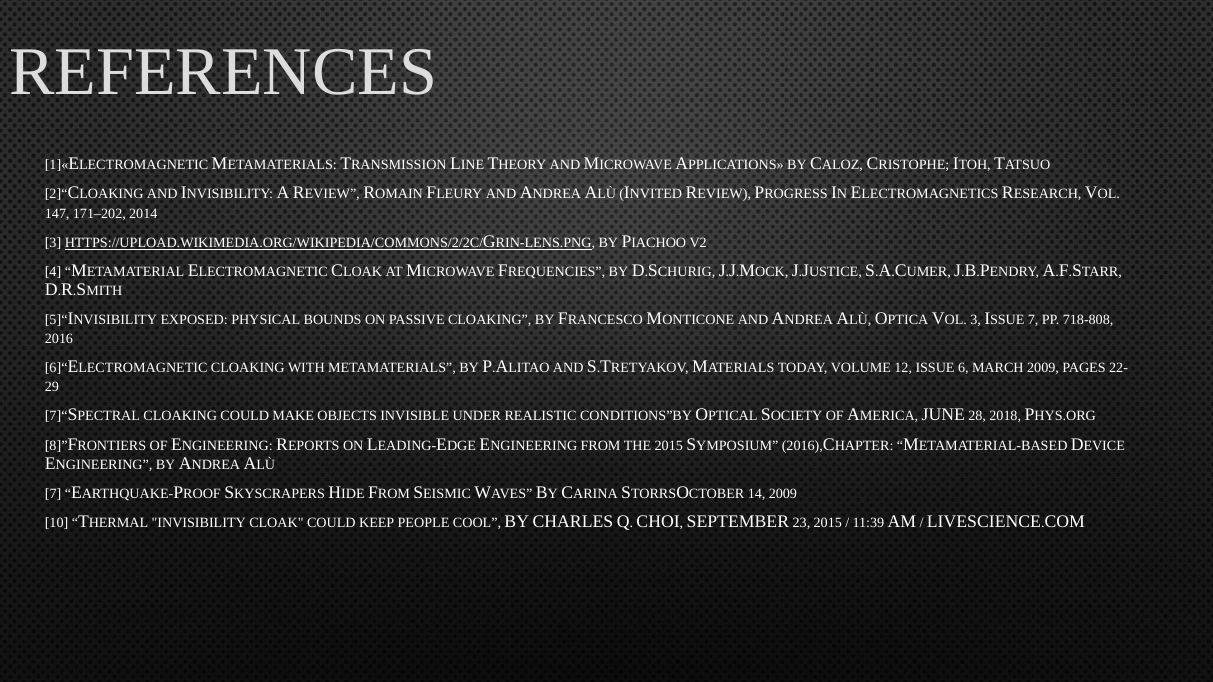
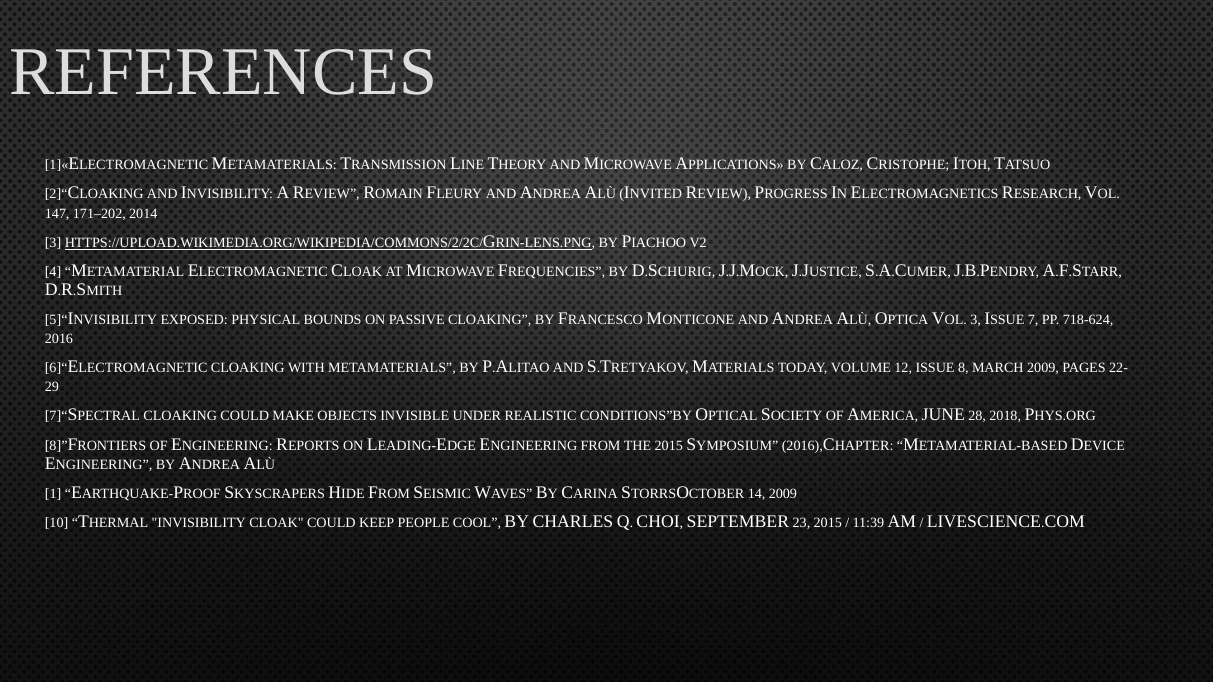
718-808: 718-808 -> 718-624 (1088, 320)
ISSUE 6: 6 -> 8 (963, 368)
7: 7 -> 1 (53, 494)
